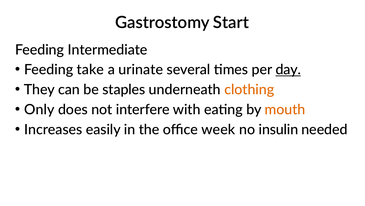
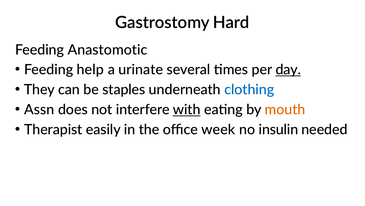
Start: Start -> Hard (231, 23)
Intermediate: Intermediate -> Anastomotic (108, 50)
take: take -> help (90, 70)
clothing colour: orange -> blue (249, 89)
Only: Only -> Assn (39, 109)
with underline: none -> present (187, 109)
Increases: Increases -> Therapist (53, 129)
